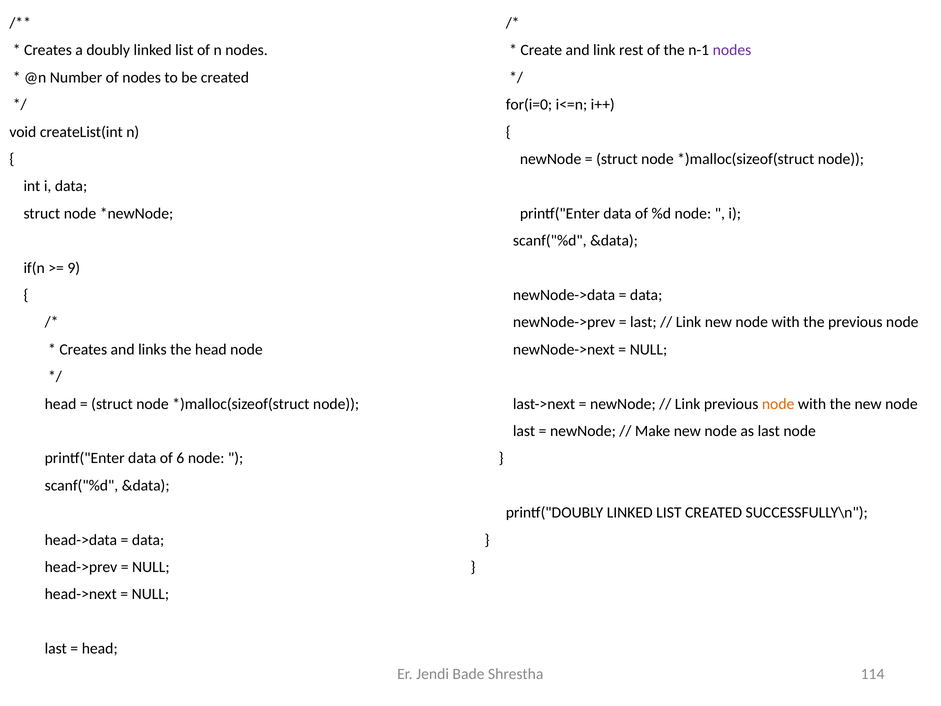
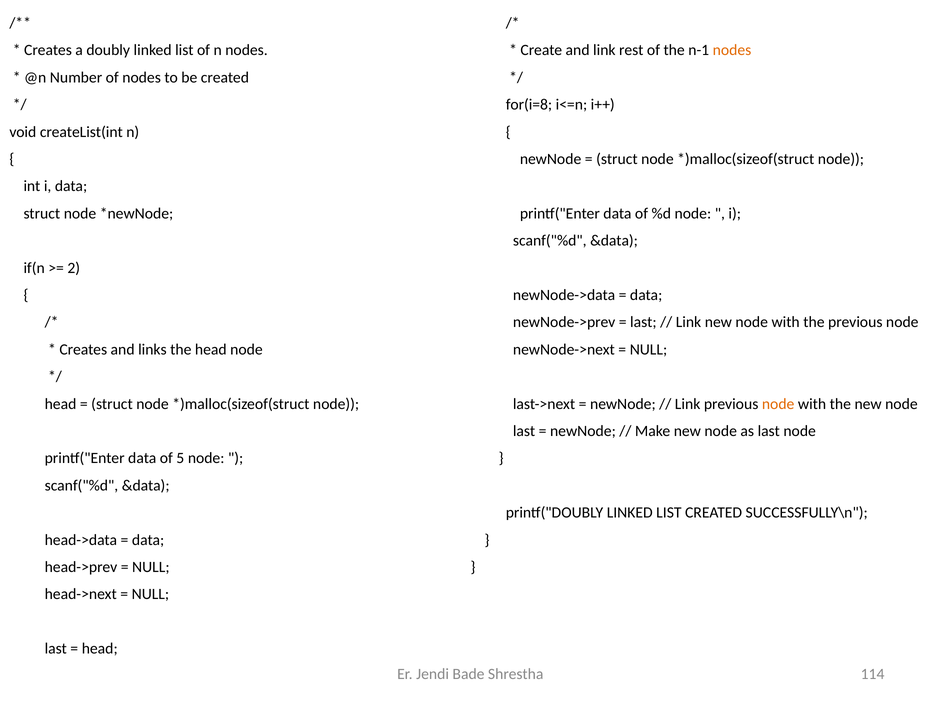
nodes colour: purple -> orange (732, 50)
for(i=0: for(i=0 -> for(i=8 (529, 105)
9: 9 -> 2 (74, 268)
6: 6 -> 5 (180, 458)
